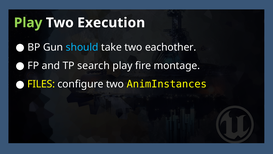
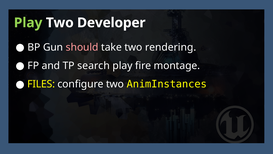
Execution: Execution -> Developer (111, 23)
should colour: light blue -> pink (82, 47)
eachother: eachother -> rendering (171, 47)
